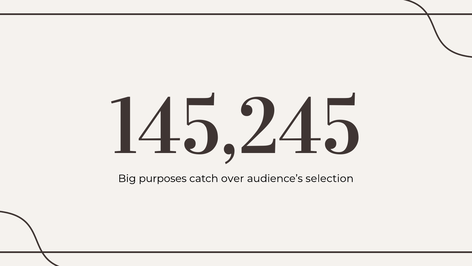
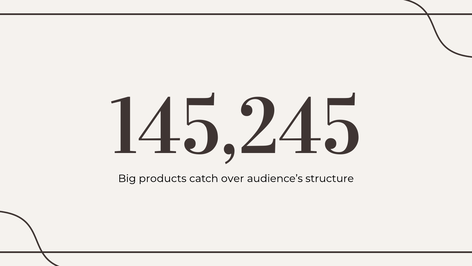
purposes: purposes -> products (163, 178)
selection: selection -> structure (330, 178)
